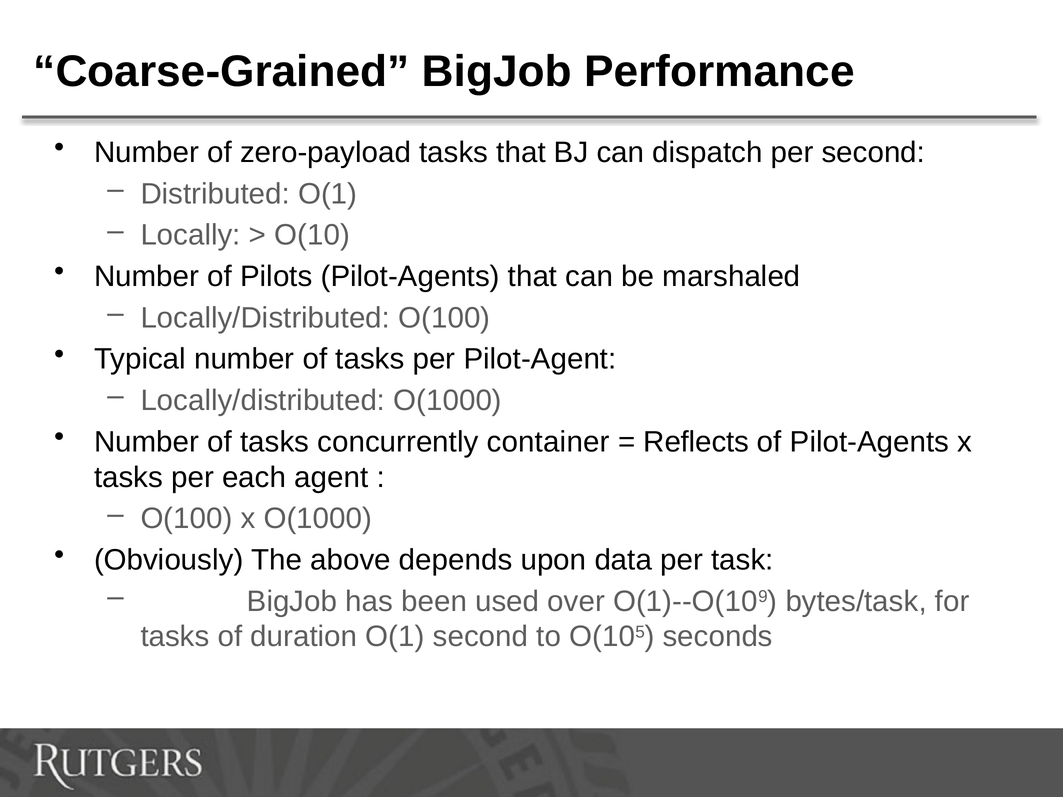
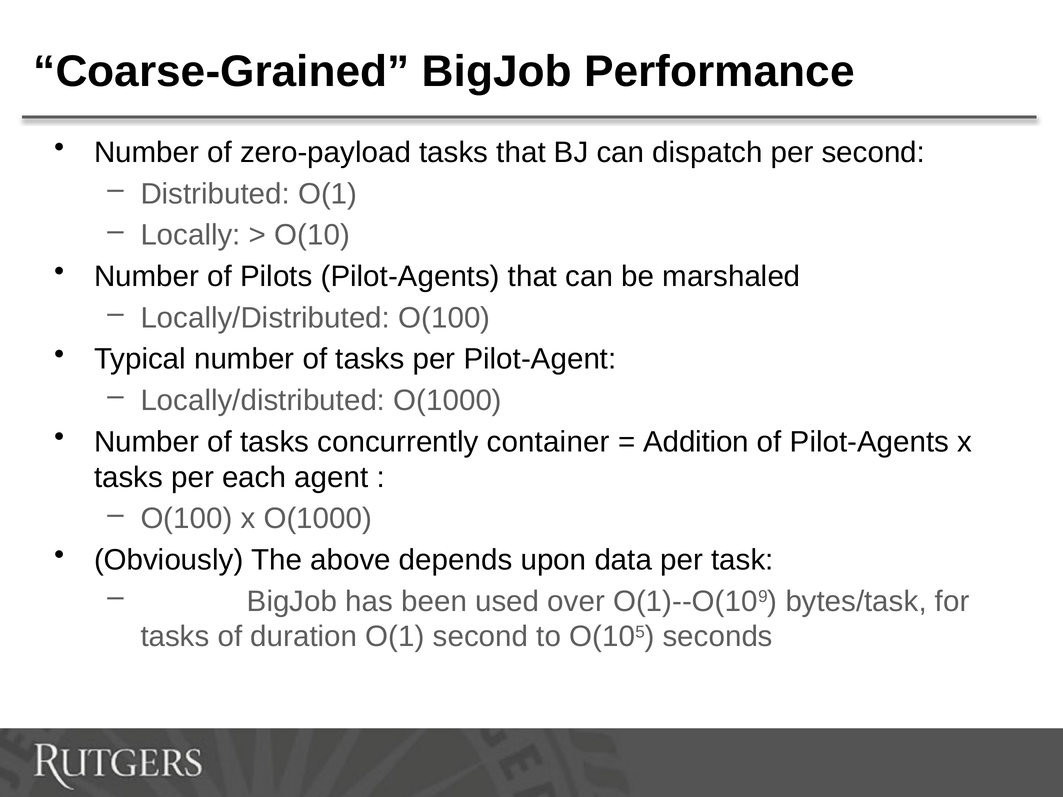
Reflects: Reflects -> Addition (696, 442)
